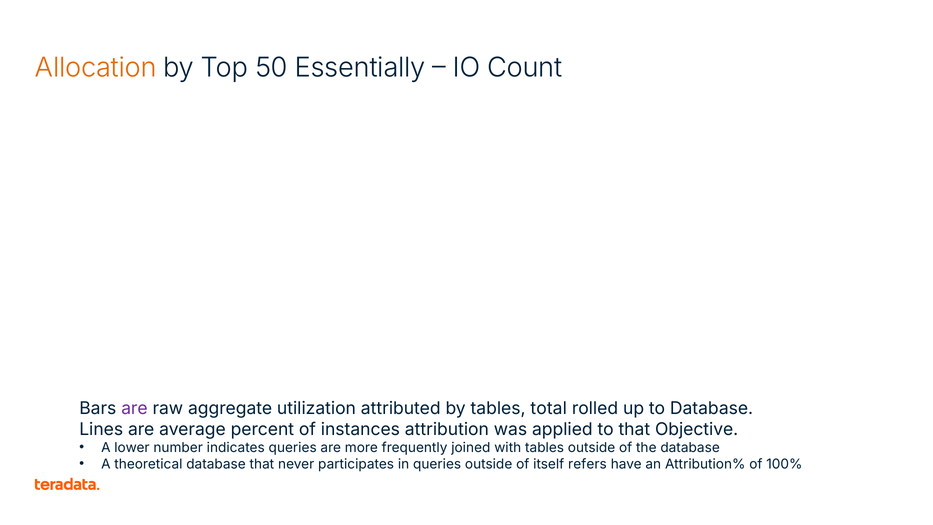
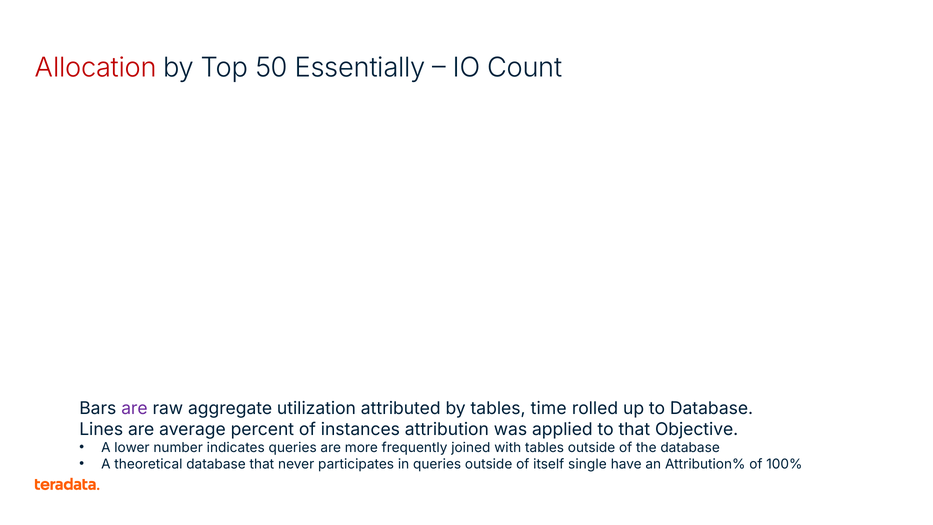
Allocation colour: orange -> red (96, 68)
total: total -> time (549, 408)
refers: refers -> single (587, 464)
